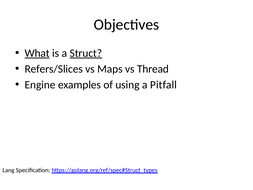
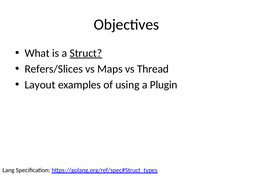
What underline: present -> none (37, 53)
Engine: Engine -> Layout (40, 85)
Pitfall: Pitfall -> Plugin (164, 85)
